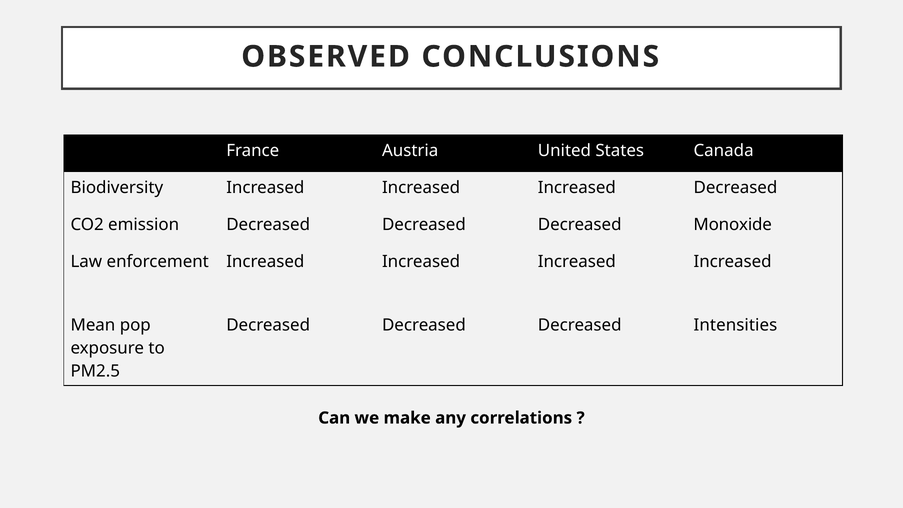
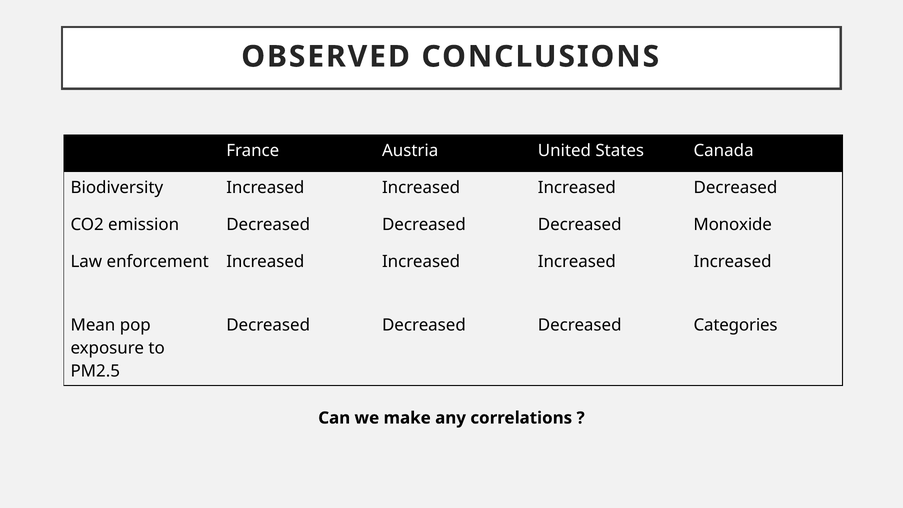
Intensities: Intensities -> Categories (736, 325)
